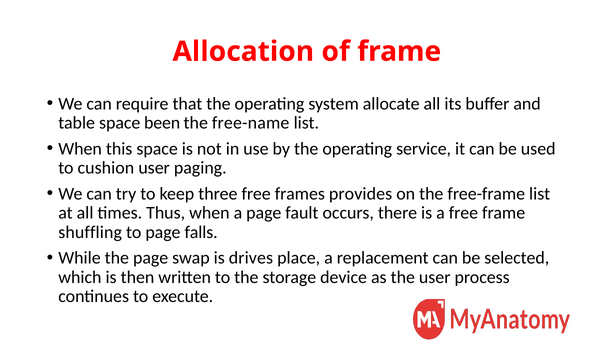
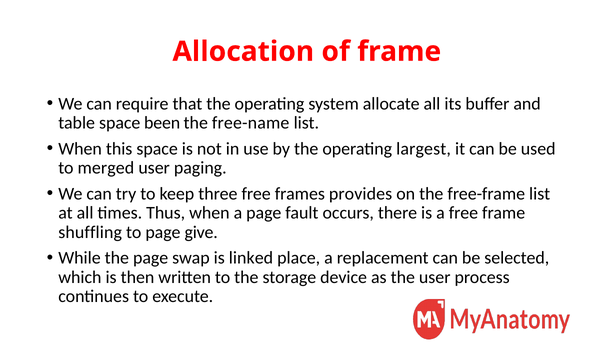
service: service -> largest (424, 149)
cushion: cushion -> merged (106, 168)
falls: falls -> give (201, 232)
drives: drives -> linked (251, 258)
